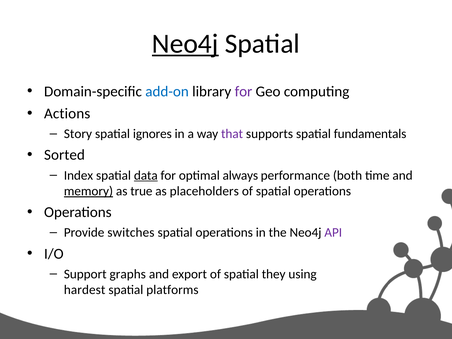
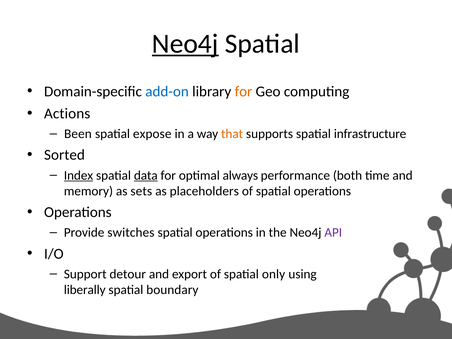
for colour: purple -> orange (243, 91)
Story: Story -> Been (78, 134)
ignores: ignores -> expose (152, 134)
that colour: purple -> orange (232, 134)
fundamentals: fundamentals -> infrastructure (370, 134)
Index underline: none -> present (78, 175)
memory underline: present -> none (88, 191)
true: true -> sets (141, 191)
graphs: graphs -> detour (128, 274)
they: they -> only (274, 274)
hardest: hardest -> liberally (85, 290)
platforms: platforms -> boundary (172, 290)
